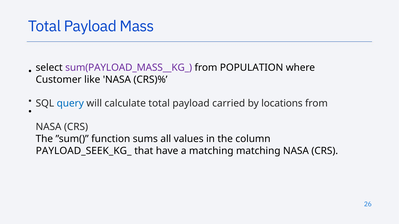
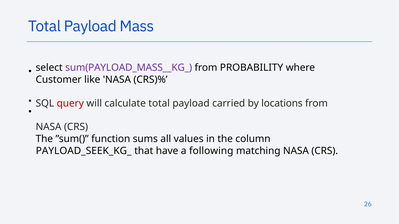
POPULATION: POPULATION -> PROBABILITY (252, 68)
query colour: blue -> red (70, 103)
a matching: matching -> following (211, 151)
